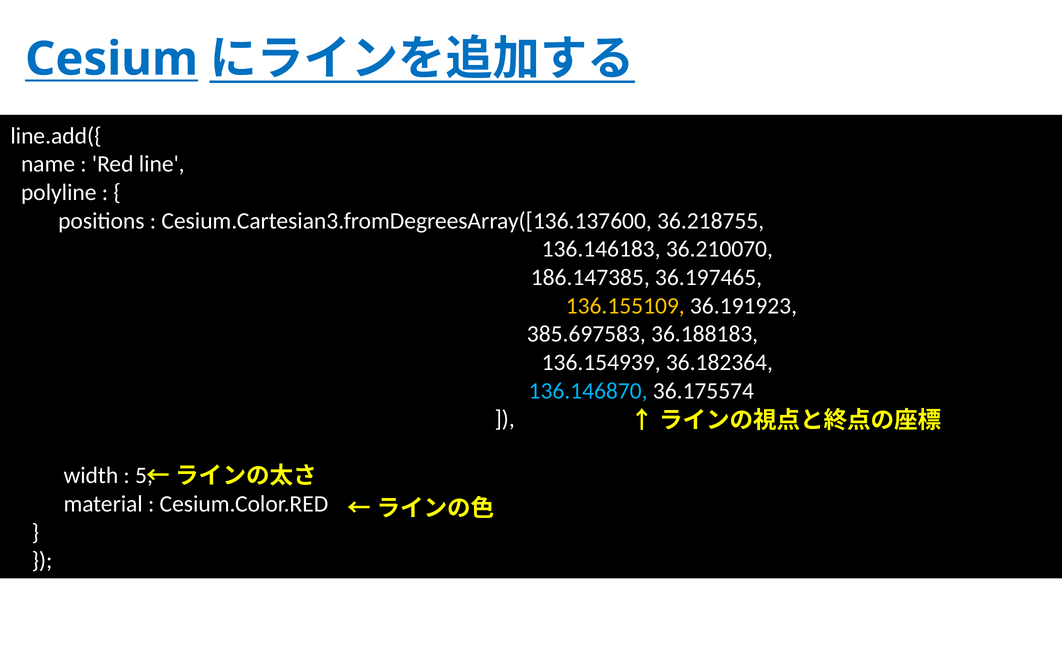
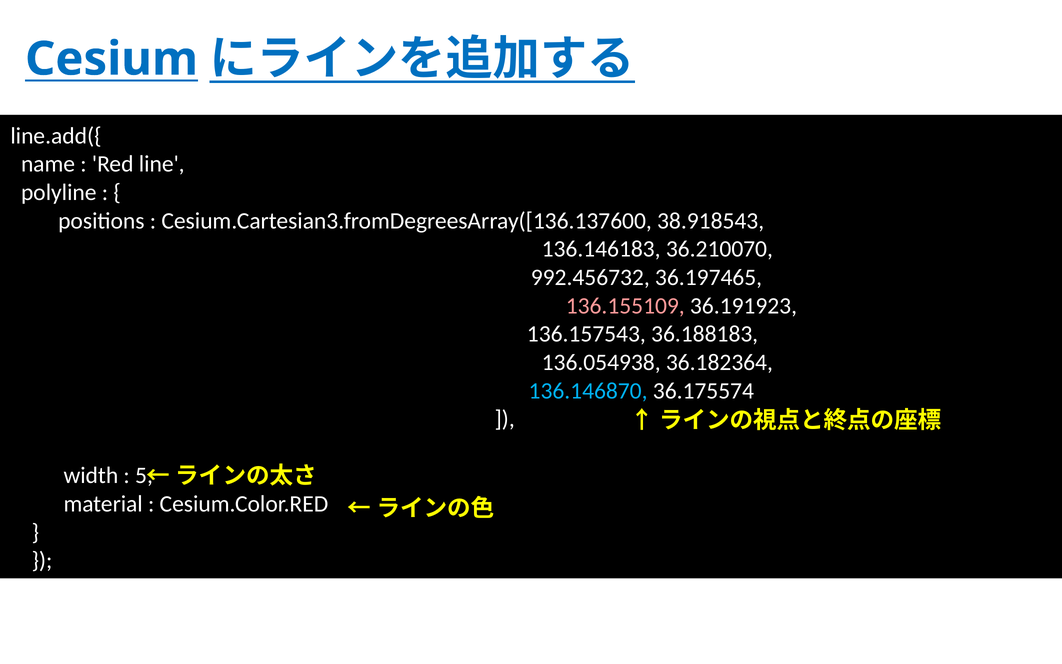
36.218755: 36.218755 -> 38.918543 (711, 221)
186.147385: 186.147385 -> 992.456732 (590, 277)
136.155109 colour: yellow -> pink (625, 306)
385.697583: 385.697583 -> 136.157543 (586, 334)
136.154939: 136.154939 -> 136.054938 (601, 362)
